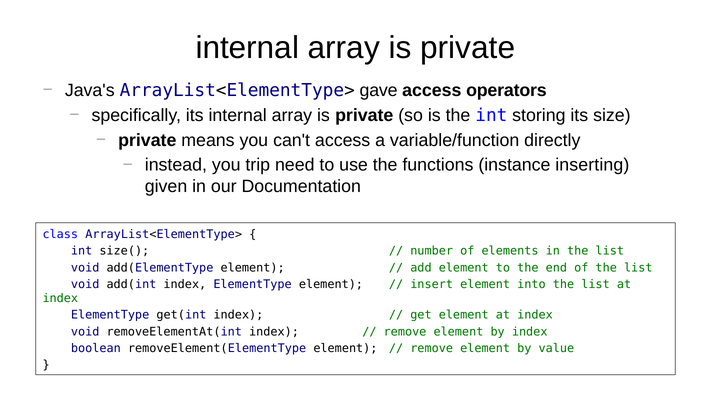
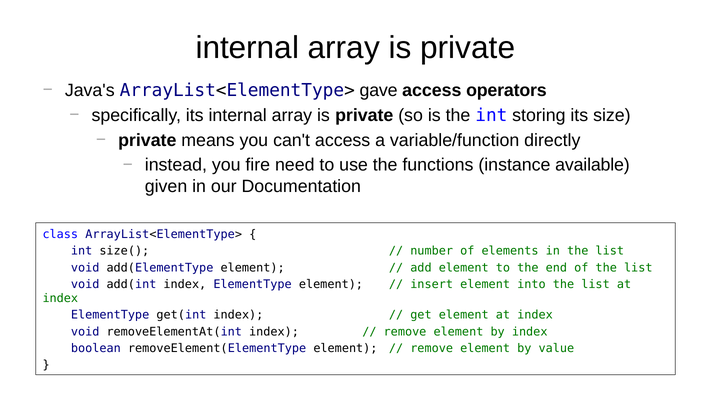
trip: trip -> fire (258, 165)
inserting: inserting -> available (592, 165)
